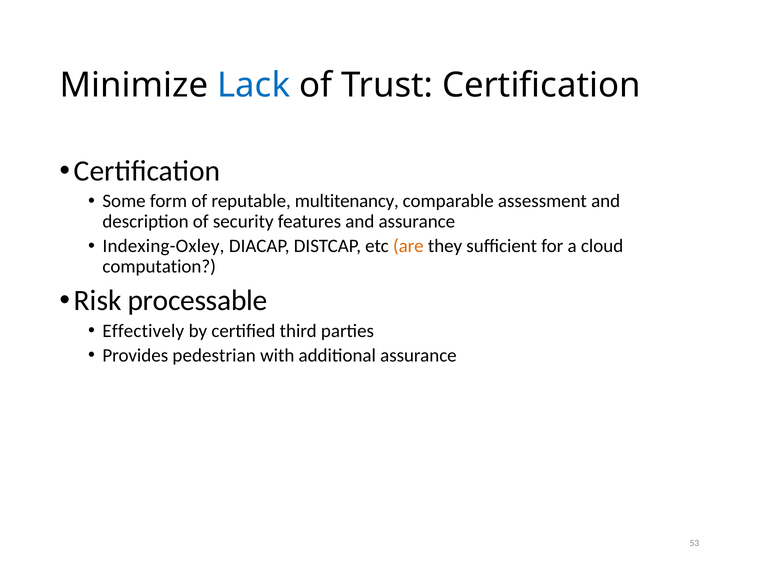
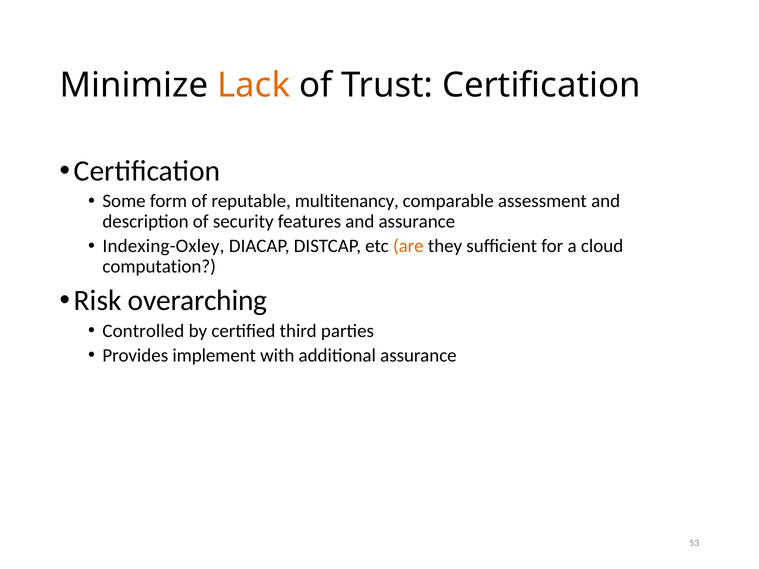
Lack colour: blue -> orange (254, 85)
processable: processable -> overarching (198, 301)
Effectively: Effectively -> Controlled (143, 331)
pedestrian: pedestrian -> implement (214, 355)
